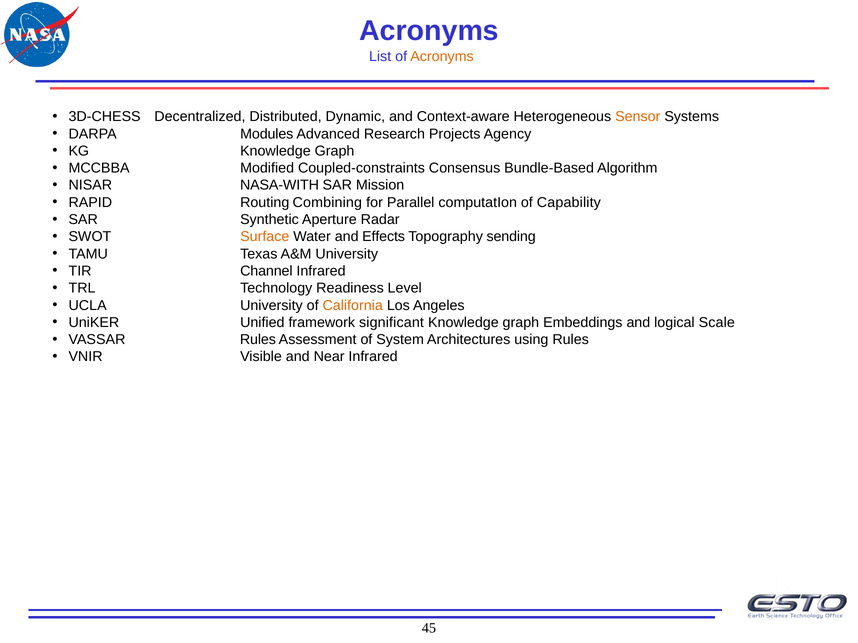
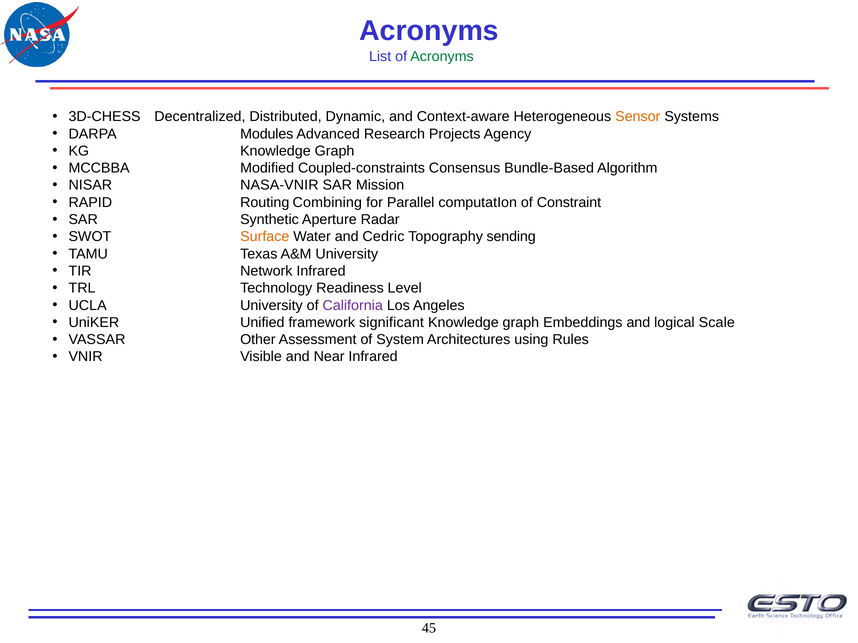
Acronyms colour: orange -> green (442, 57)
NASA-WITH: NASA-WITH -> NASA-VNIR (279, 185)
Capability: Capability -> Constraint (569, 203)
Effects: Effects -> Cedric (383, 237)
Channel: Channel -> Network (266, 271)
California colour: orange -> purple (353, 306)
VASSAR Rules: Rules -> Other (258, 340)
